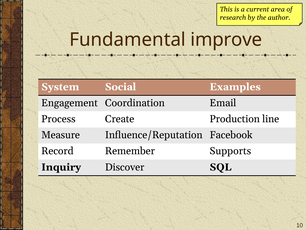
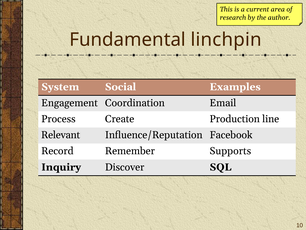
improve: improve -> linchpin (226, 40)
Measure: Measure -> Relevant (61, 135)
